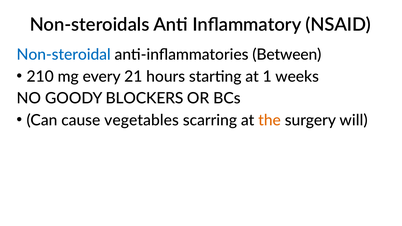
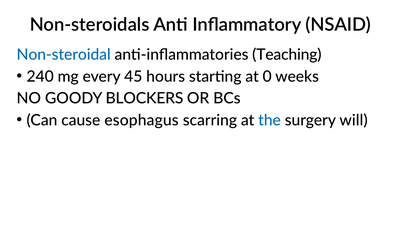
Between: Between -> Teaching (287, 55)
210: 210 -> 240 (40, 77)
21: 21 -> 45 (133, 77)
1: 1 -> 0 (267, 77)
vegetables: vegetables -> esophagus (142, 120)
the colour: orange -> blue (270, 120)
